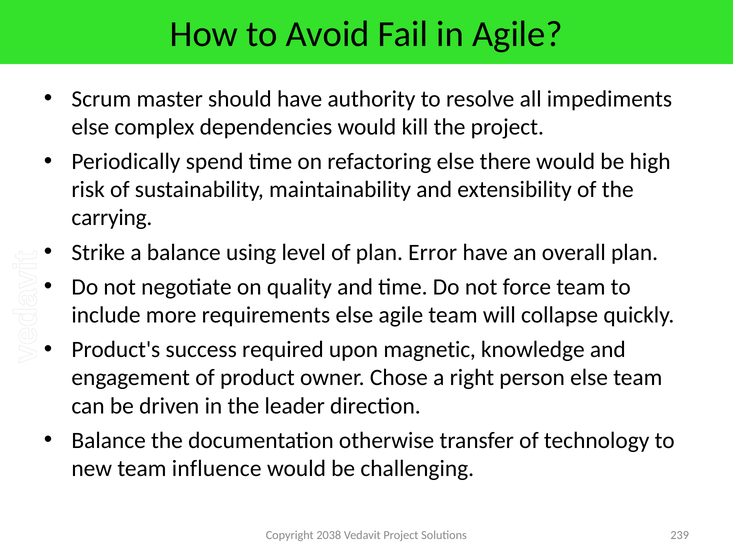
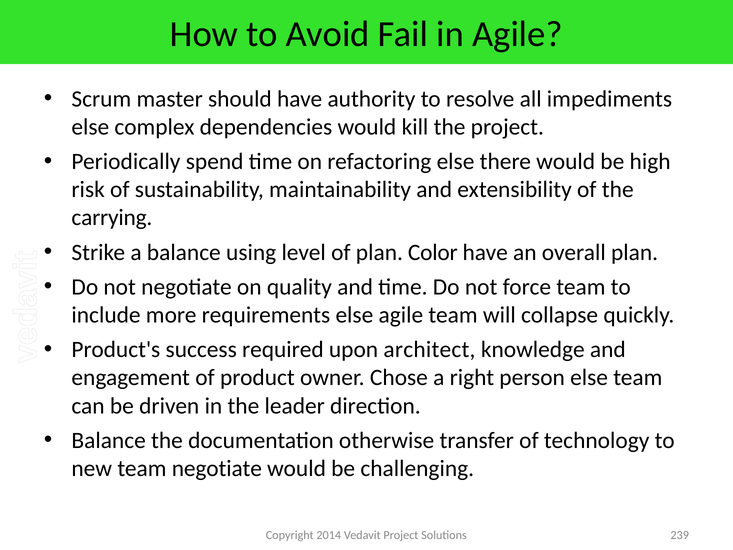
Error: Error -> Color (433, 252)
magnetic: magnetic -> architect (429, 349)
team influence: influence -> negotiate (217, 468)
2038: 2038 -> 2014 (329, 535)
